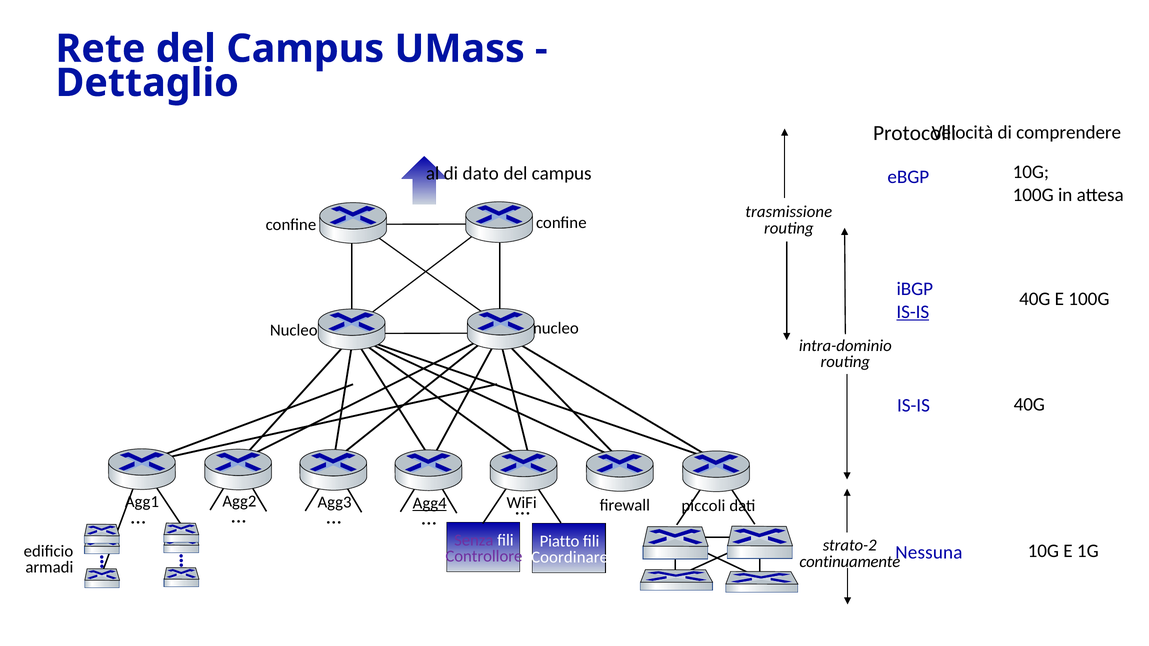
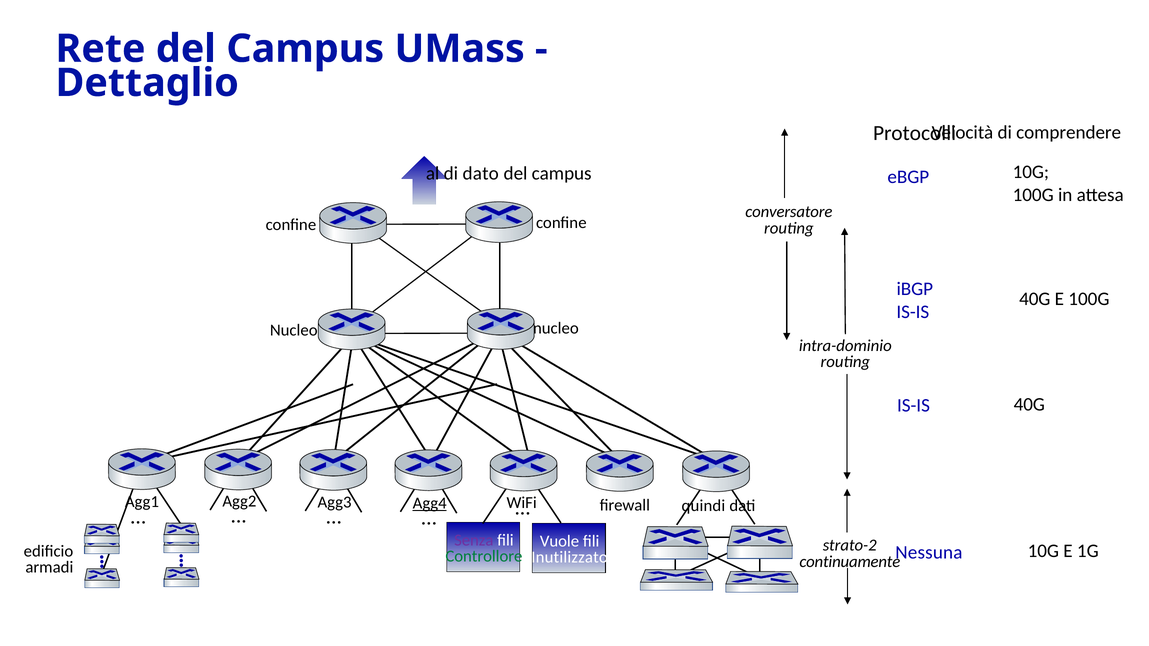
trasmissione: trasmissione -> conversatore (789, 212)
IS-IS underline: present -> none (913, 312)
piccoli: piccoli -> quindi (703, 506)
Piatto: Piatto -> Vuole (560, 541)
Controllore colour: purple -> green (484, 557)
Coordinare: Coordinare -> Inutilizzato (570, 557)
